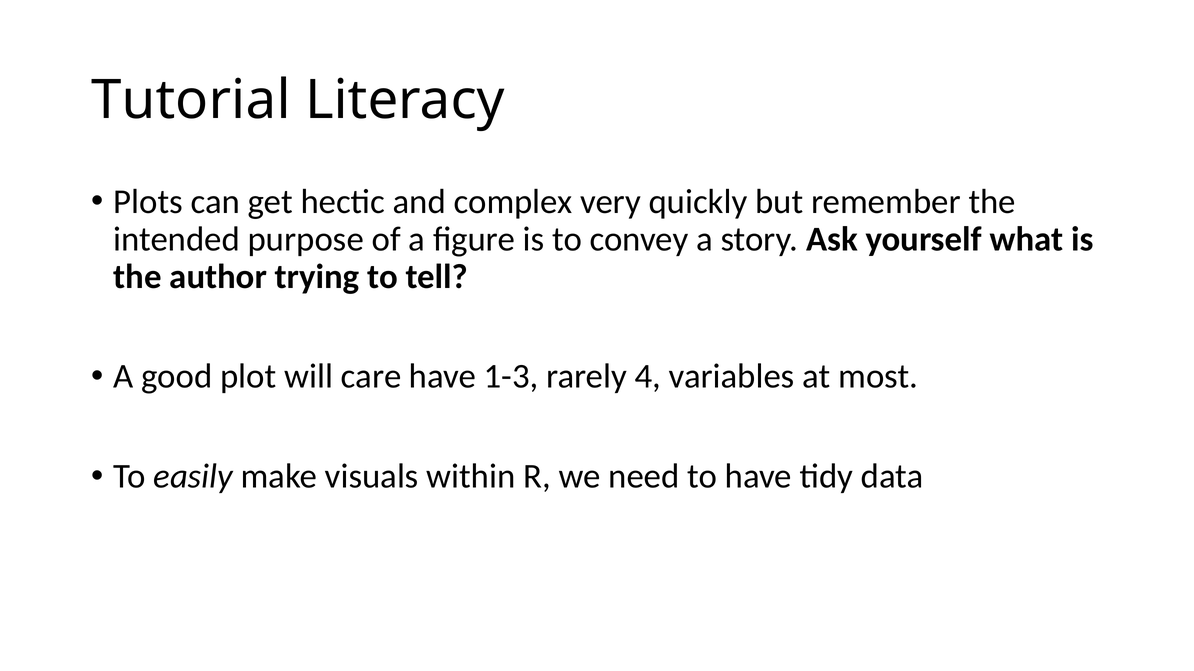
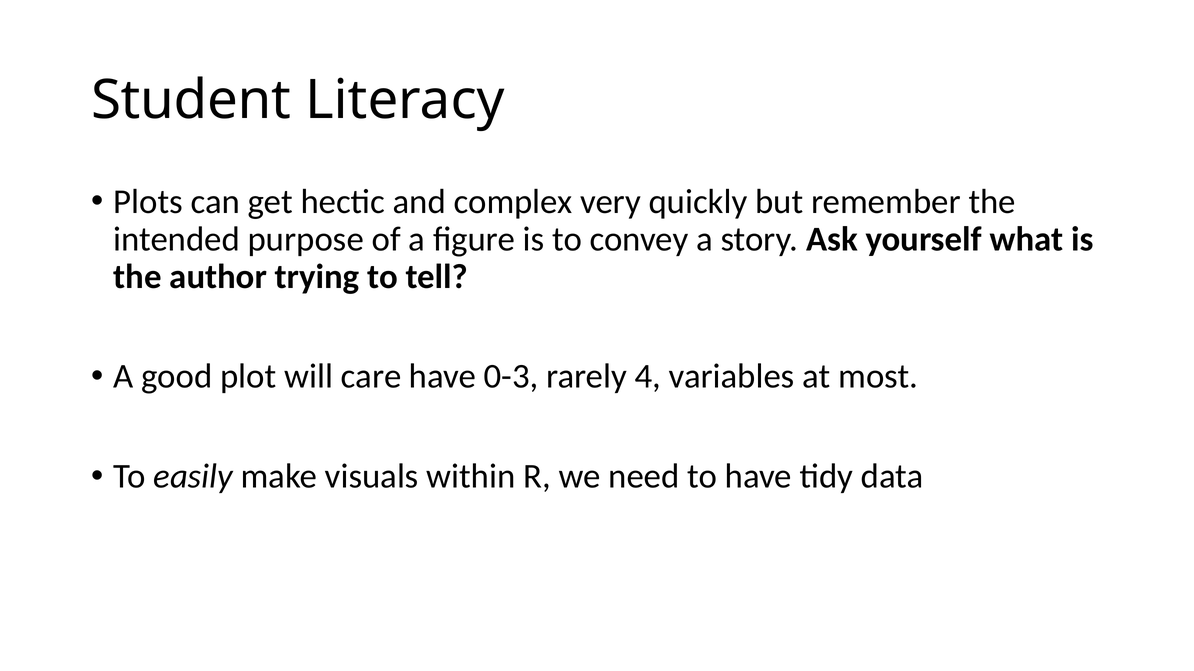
Tutorial: Tutorial -> Student (191, 100)
1-3: 1-3 -> 0-3 (511, 377)
